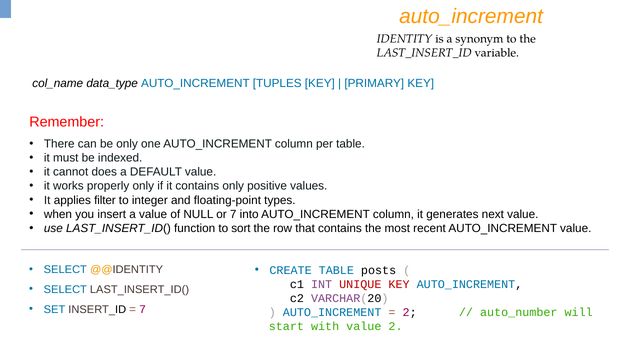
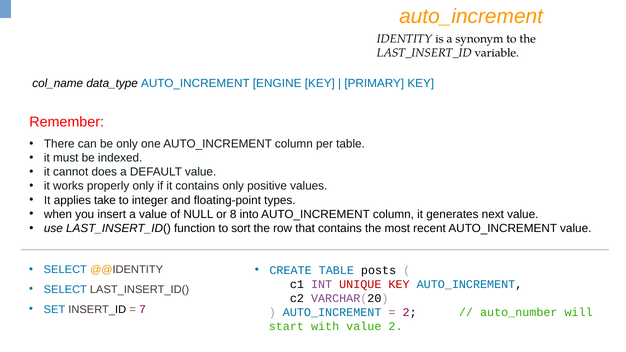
TUPLES: TUPLES -> ENGINE (277, 83)
filter: filter -> take (105, 200)
or 7: 7 -> 8 (233, 214)
